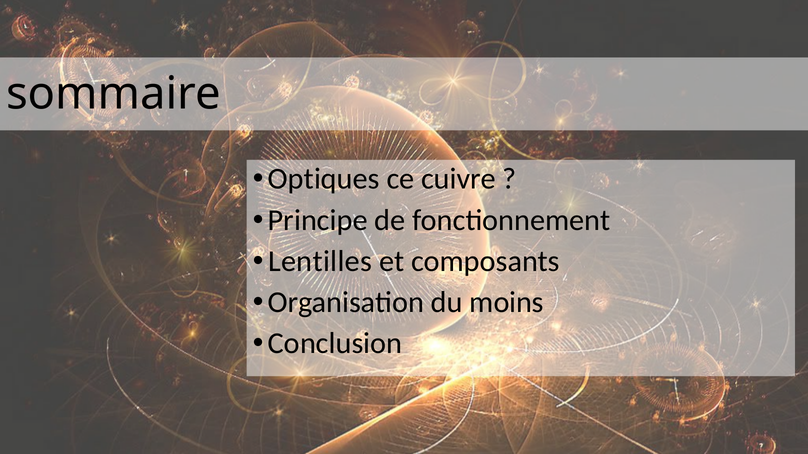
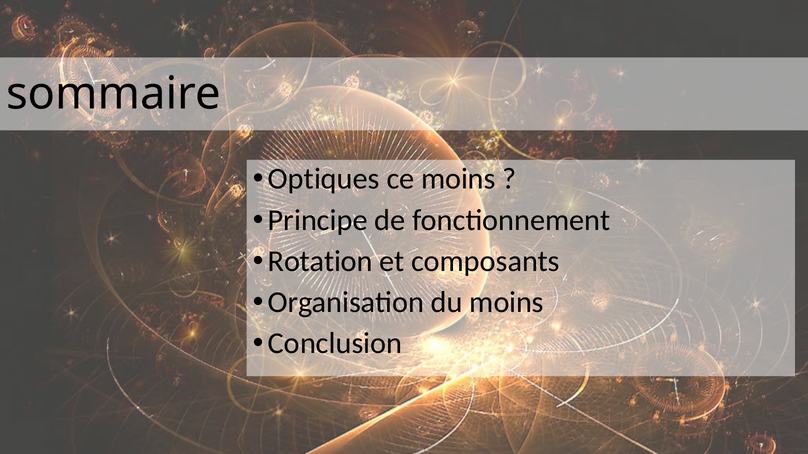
ce cuivre: cuivre -> moins (458, 179)
Lentilles: Lentilles -> Rotation (320, 262)
